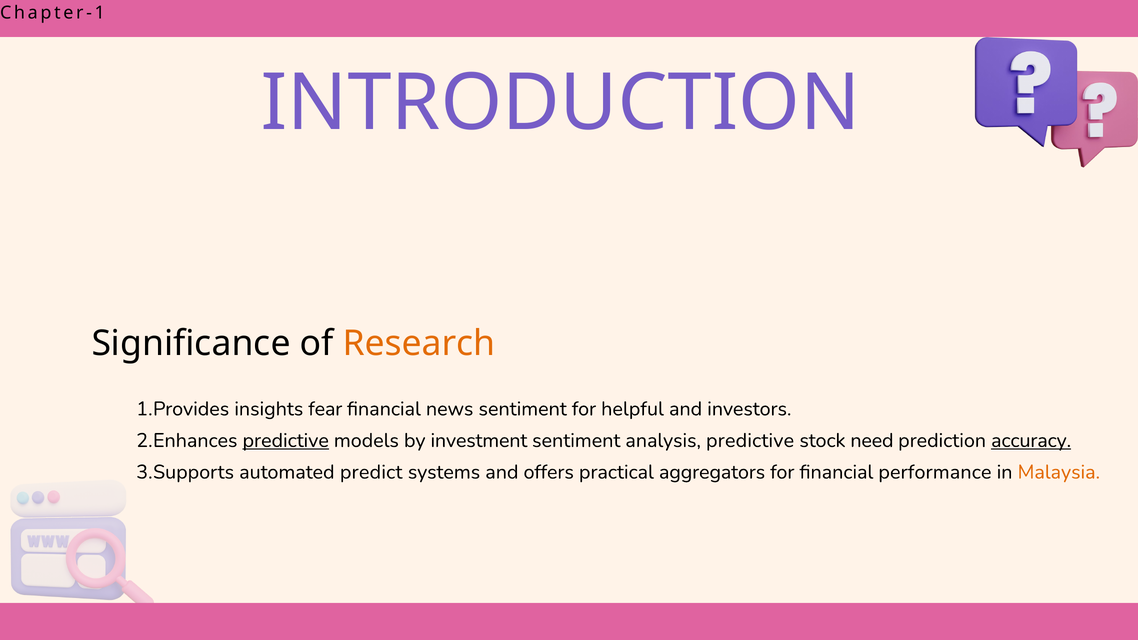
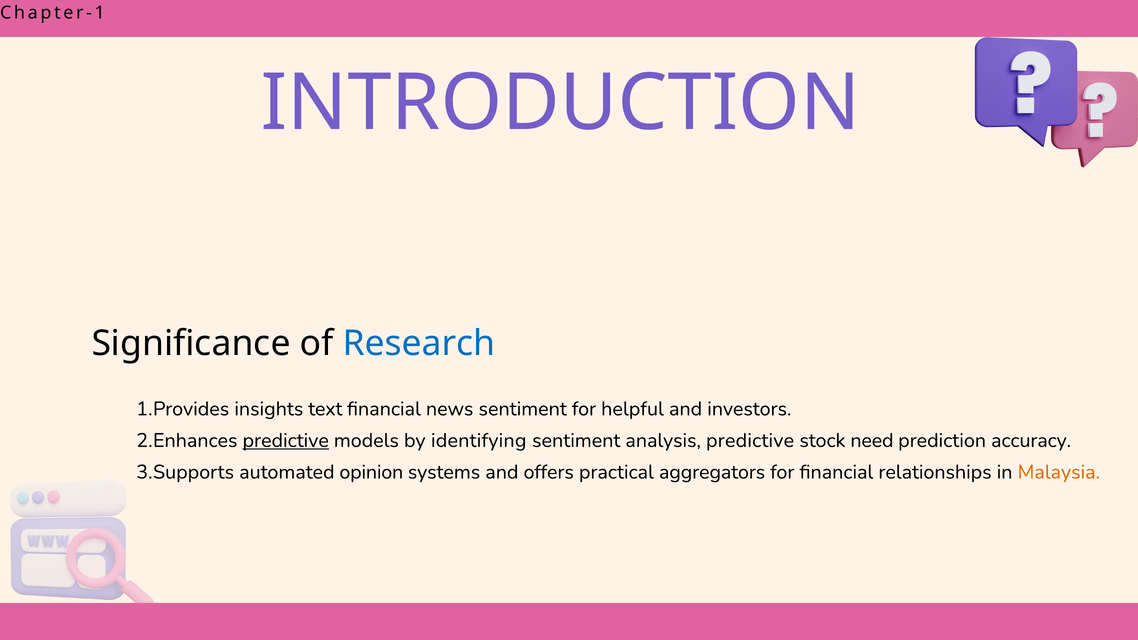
Research colour: orange -> blue (419, 344)
fear: fear -> text (325, 409)
investment: investment -> identifying (479, 441)
accuracy underline: present -> none (1031, 441)
predict: predict -> opinion (371, 472)
performance: performance -> relationships (935, 472)
